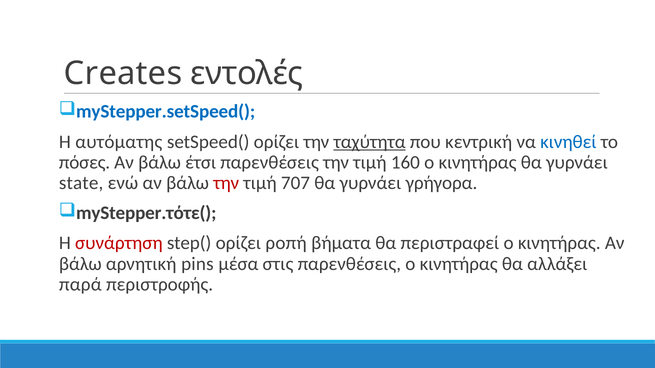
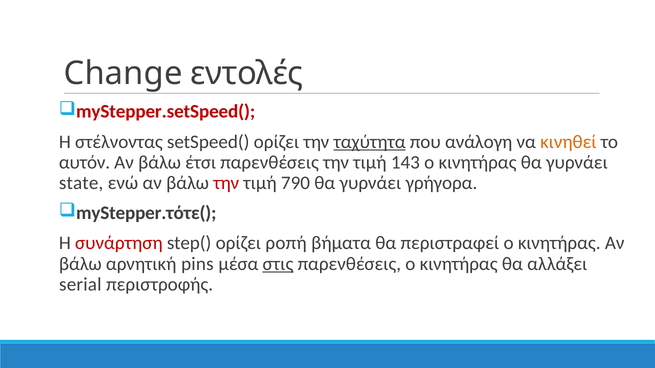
Creates: Creates -> Change (123, 73)
myStepper.setSpeed( colour: blue -> red (166, 112)
αυτόματης: αυτόματης -> στέλνοντας (119, 142)
κεντρική: κεντρική -> ανάλογη (479, 142)
κινηθεί colour: blue -> orange (568, 142)
πόσες: πόσες -> αυτόν (85, 163)
160: 160 -> 143 (405, 163)
707: 707 -> 790 (295, 183)
στις underline: none -> present (278, 264)
παρά: παρά -> serial (80, 285)
